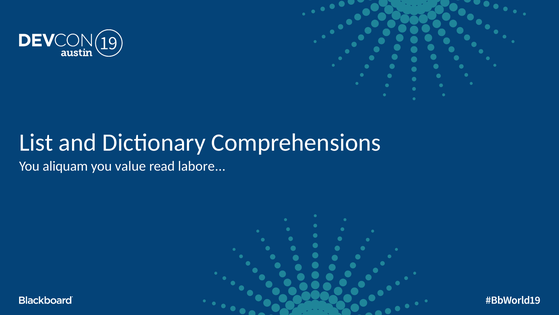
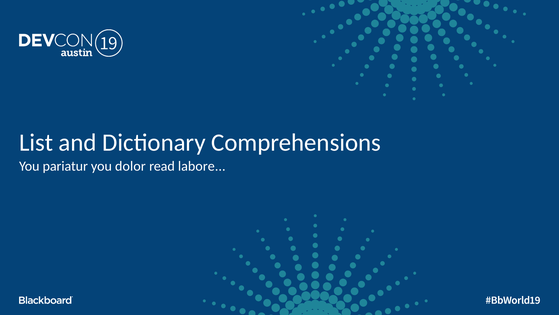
aliquam: aliquam -> pariatur (65, 166)
value: value -> dolor (130, 166)
